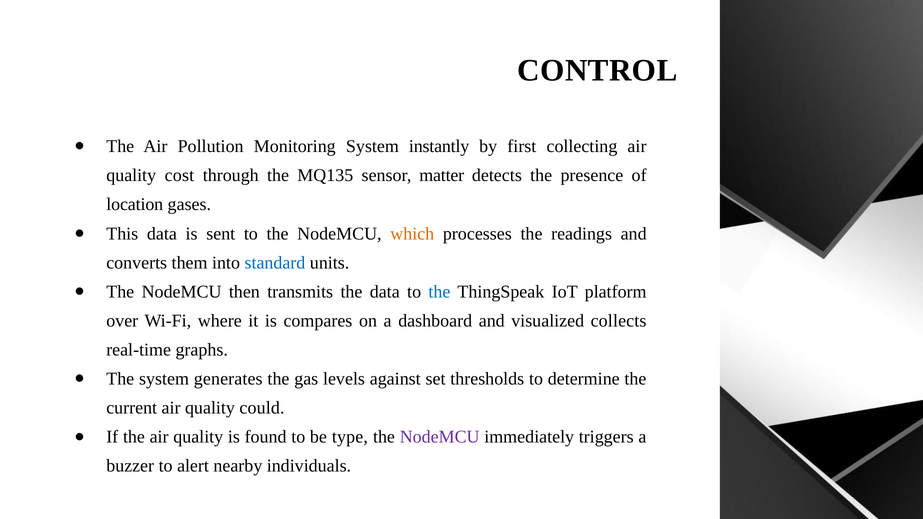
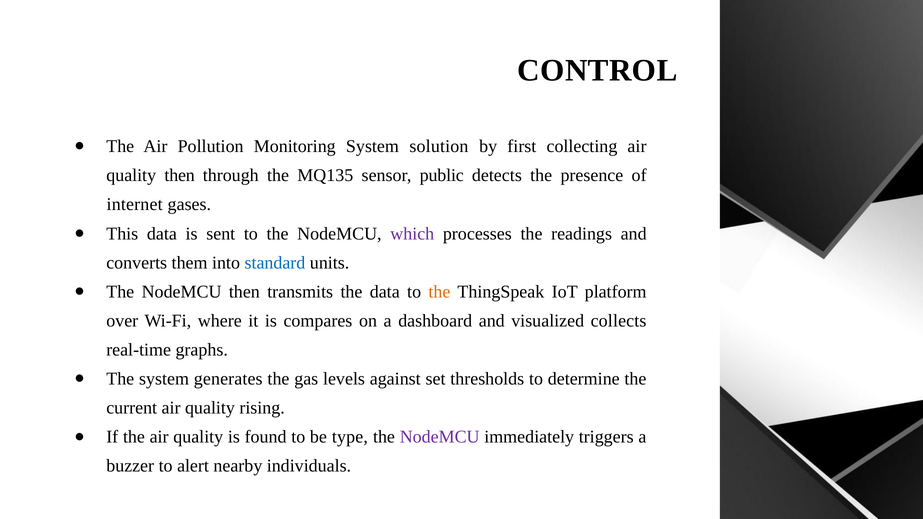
instantly: instantly -> solution (439, 146)
quality cost: cost -> then (180, 176)
matter: matter -> public (442, 176)
location: location -> internet (135, 205)
which colour: orange -> purple (412, 234)
the colour: blue -> orange (439, 292)
could: could -> rising (262, 408)
